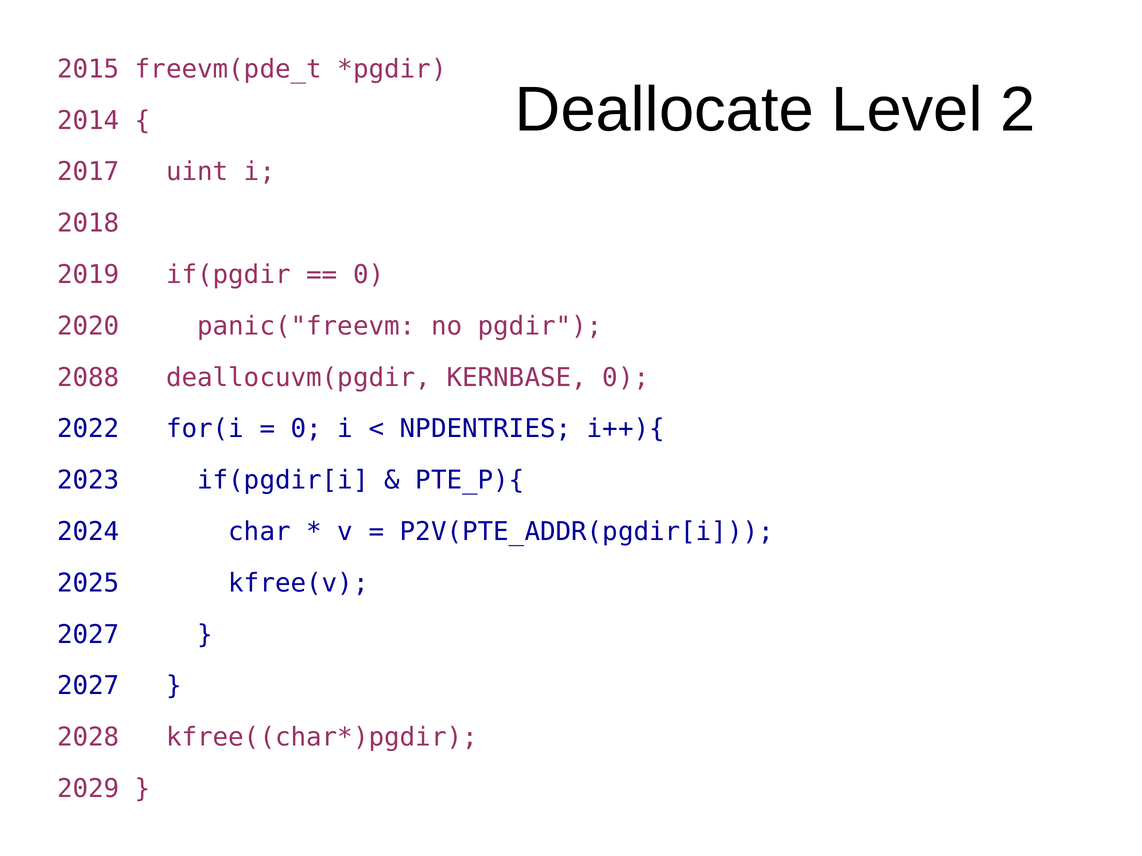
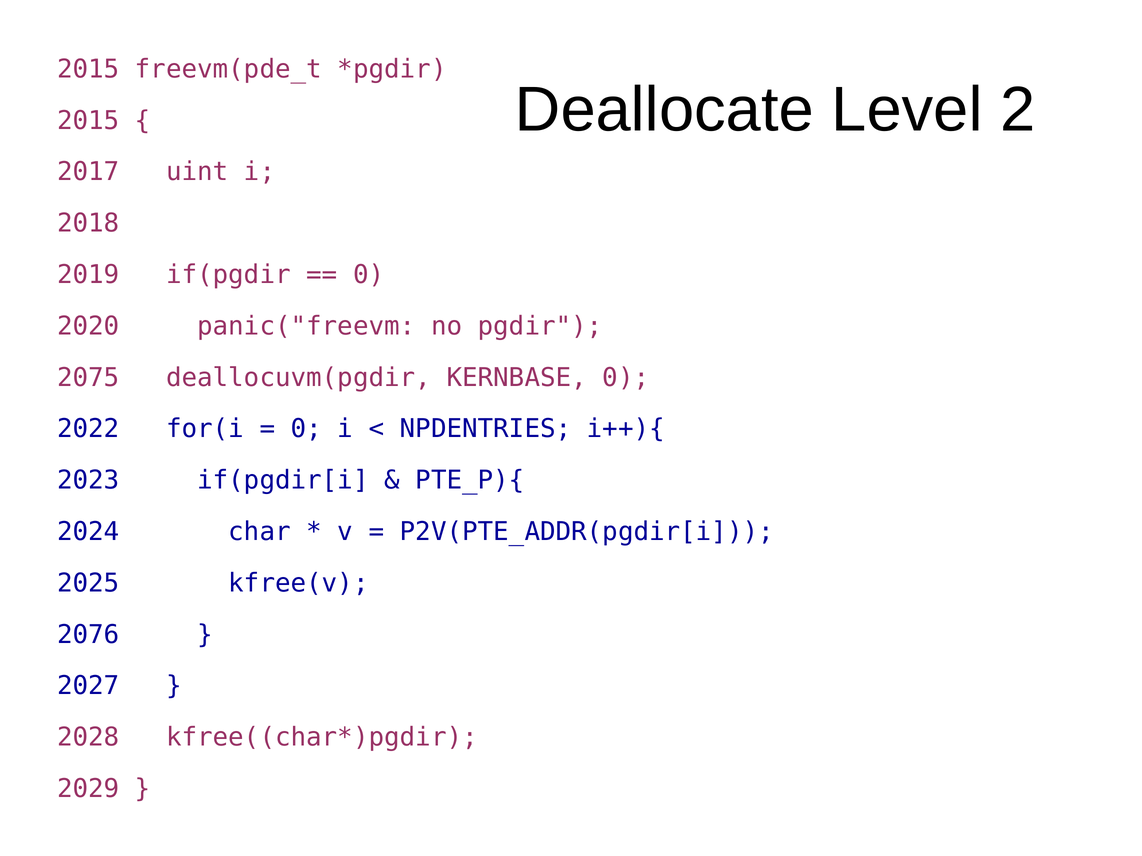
2014: 2014 -> 2015 (88, 121)
2088: 2088 -> 2075 (88, 378)
2027: 2027 -> 2076 (88, 635)
